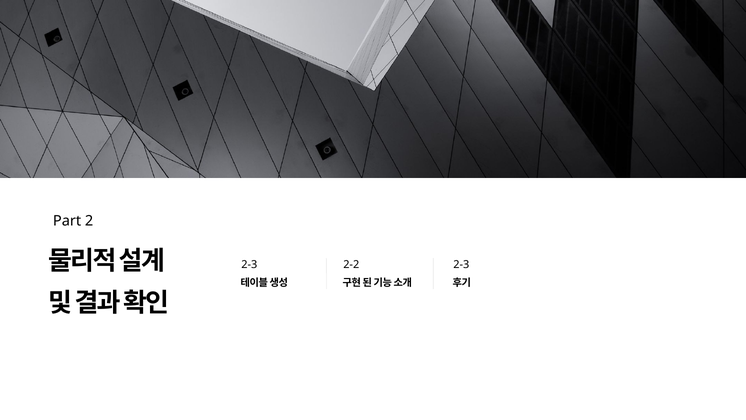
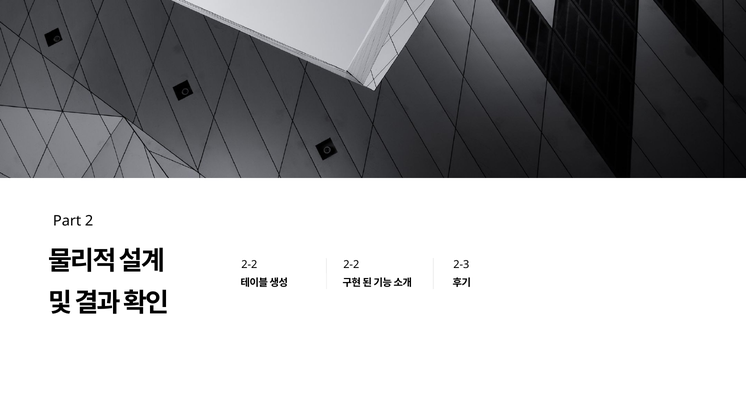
2-3: 2-3 -> 2-2 (249, 265)
